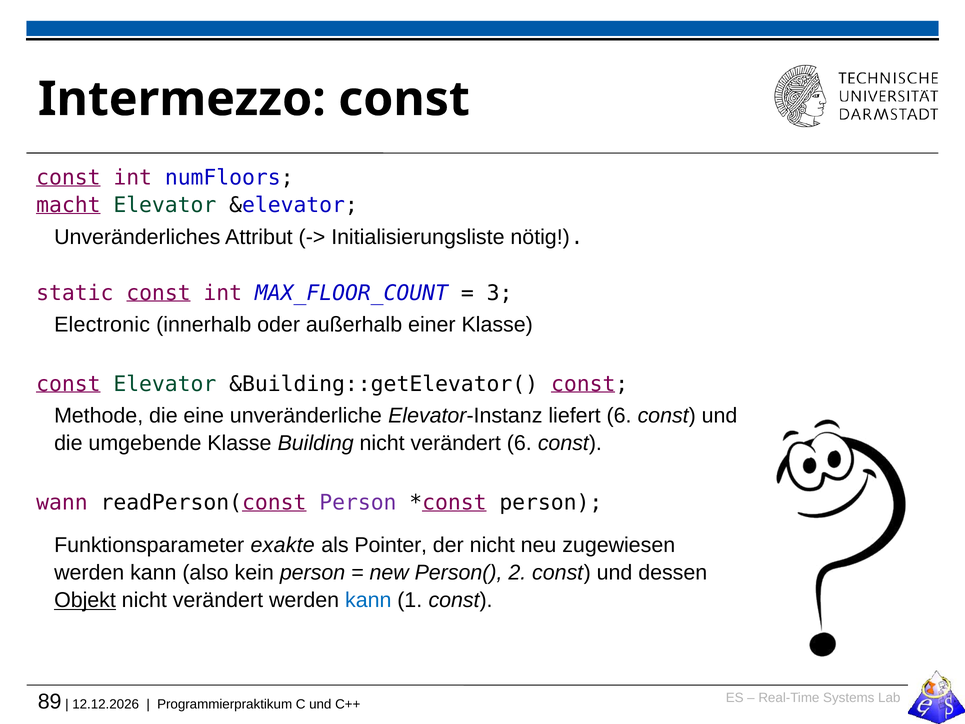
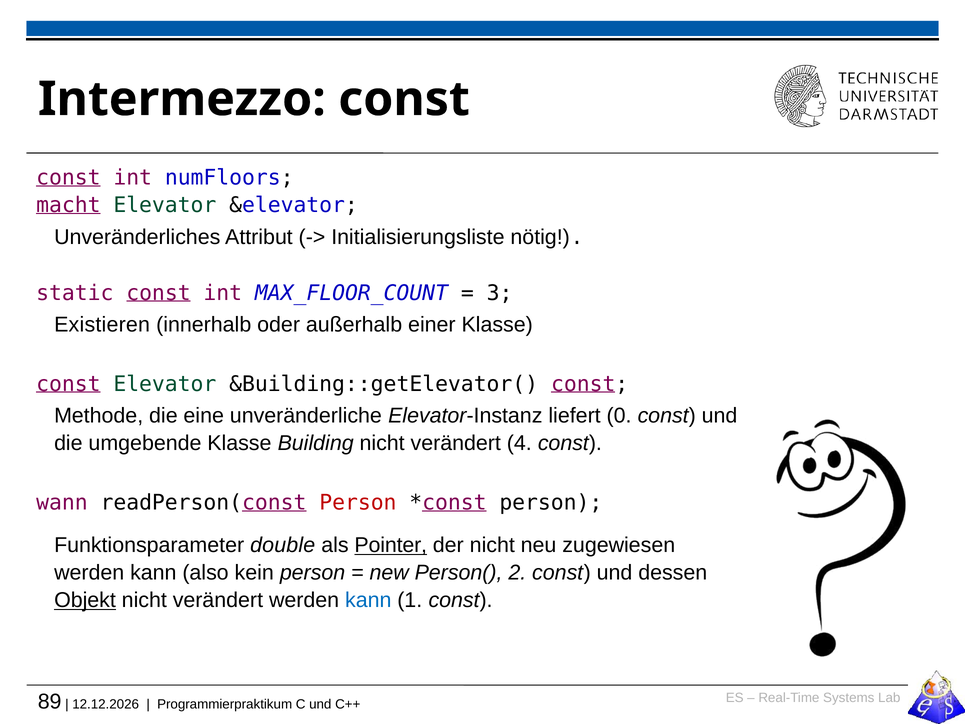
Electronic: Electronic -> Existieren (102, 325)
liefert 6: 6 -> 0 (619, 416)
verändert 6: 6 -> 4 (519, 443)
Person colour: purple -> red (358, 503)
exakte: exakte -> double (283, 545)
Pointer underline: none -> present (391, 545)
